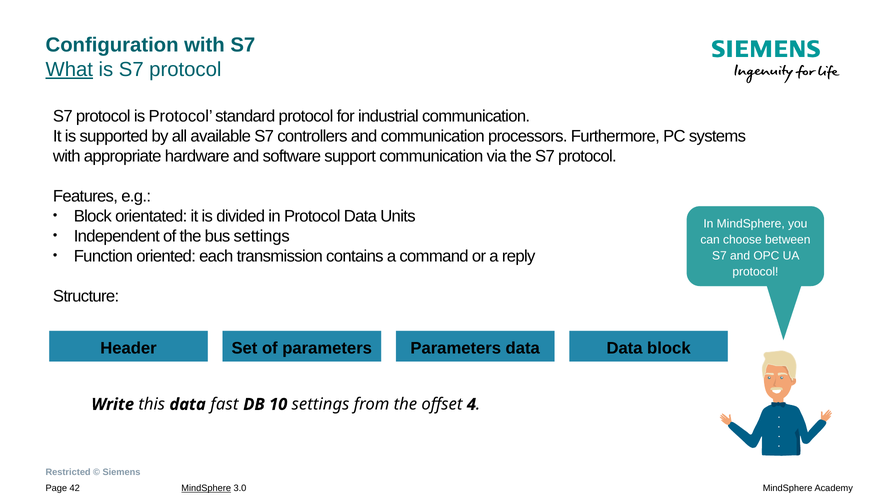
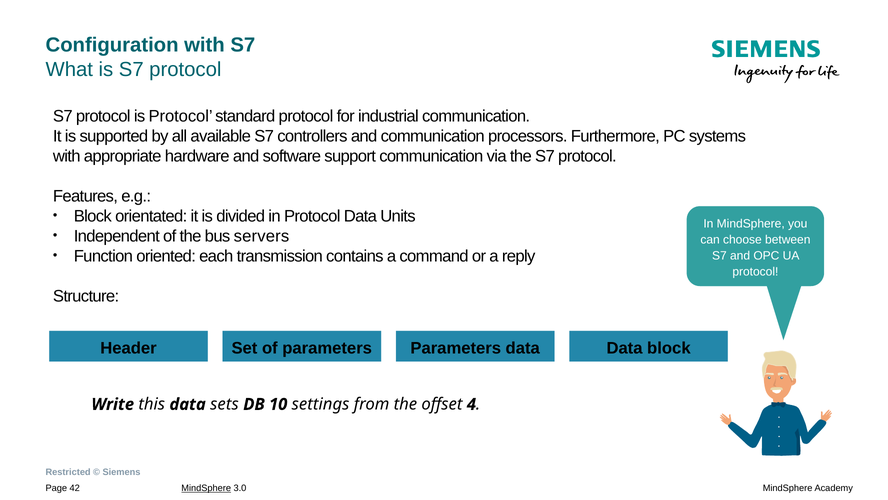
What underline: present -> none (69, 70)
bus settings: settings -> servers (261, 236)
fast: fast -> sets (224, 404)
